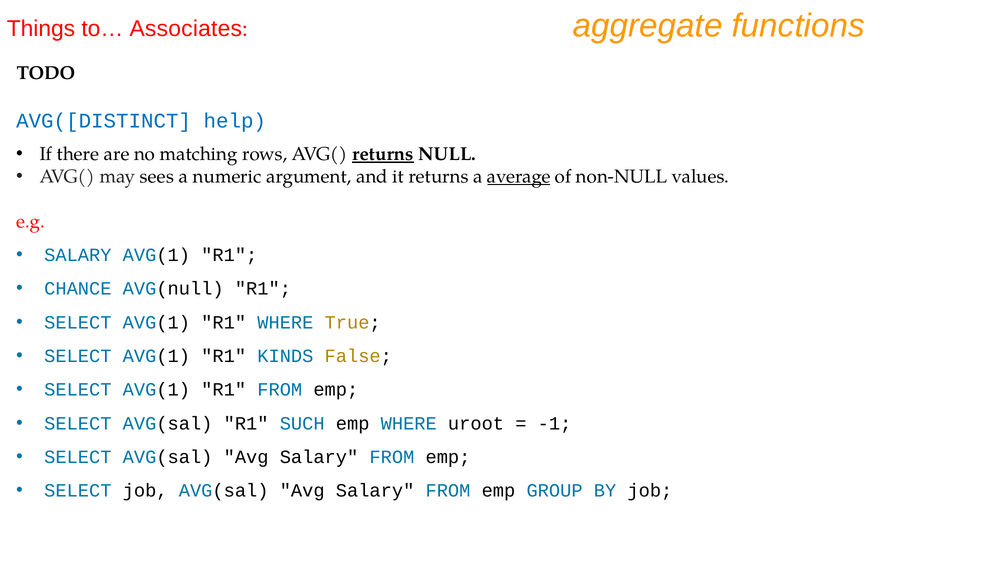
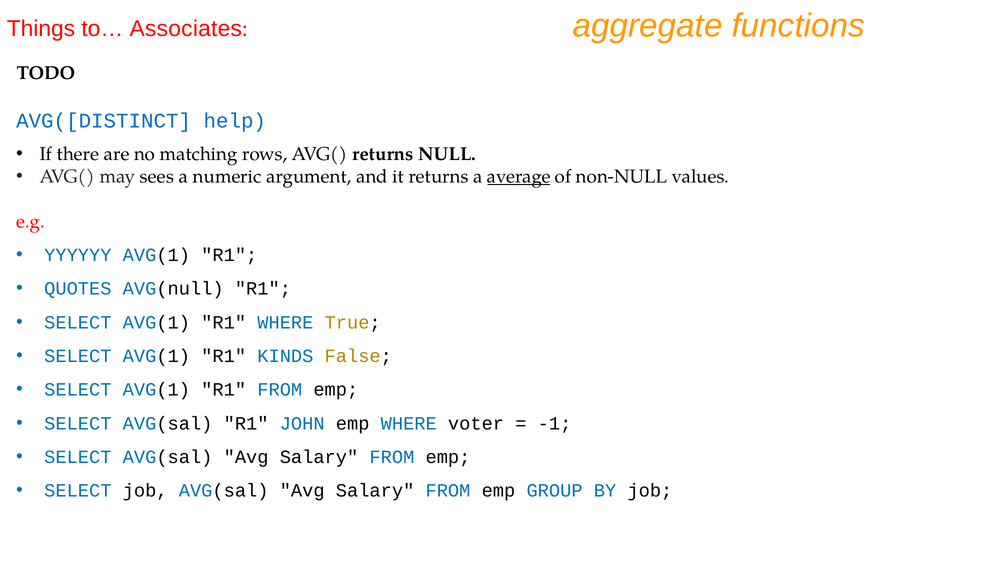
returns underline: present -> none (383, 154)
SALARY: SALARY -> YYYYYY (78, 255)
CHANCE: CHANCE -> QUOTES (78, 289)
SUCH: SUCH -> JOHN (302, 423)
uroot: uroot -> voter (476, 423)
